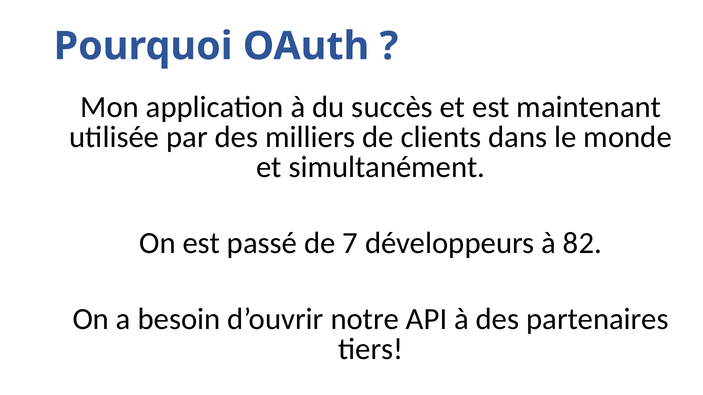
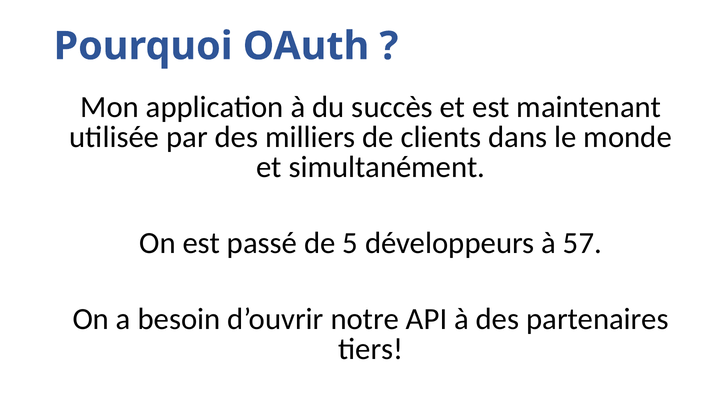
7: 7 -> 5 (350, 243)
82: 82 -> 57 (582, 243)
